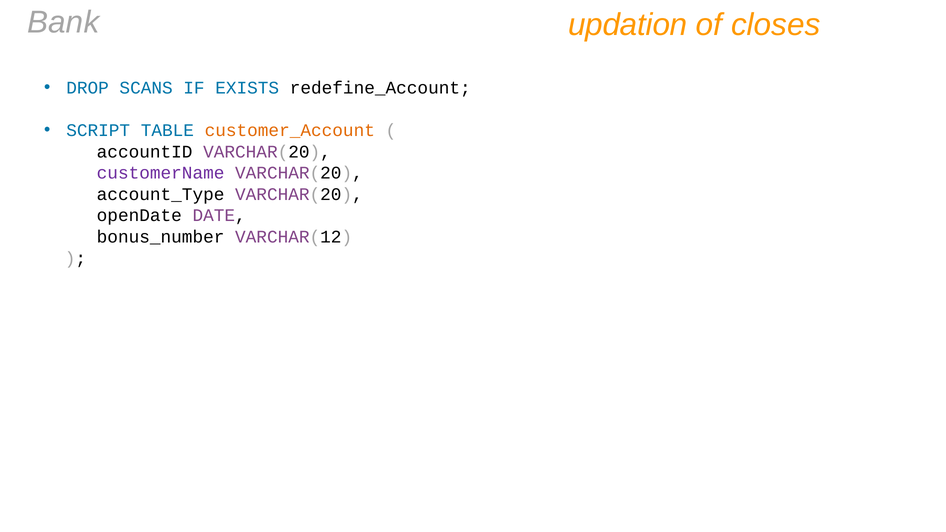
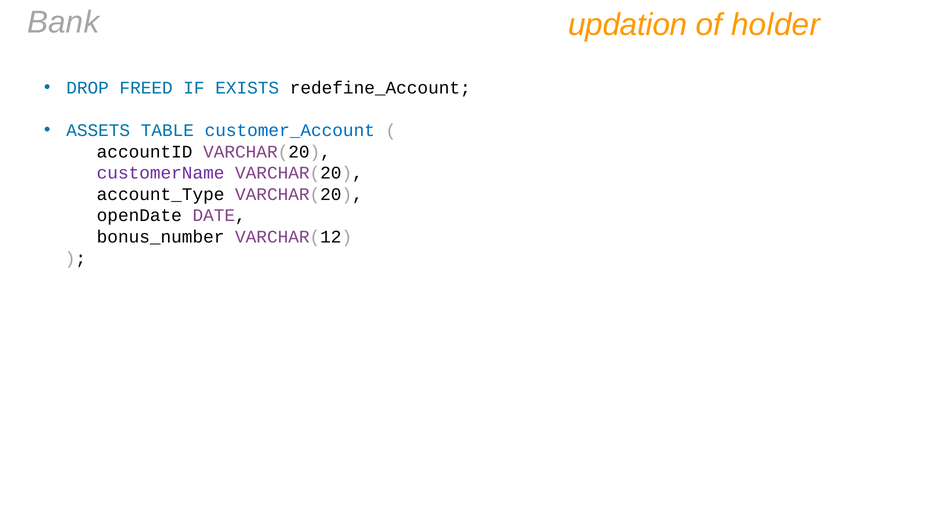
closes: closes -> holder (776, 25)
SCANS: SCANS -> FREED (146, 88)
SCRIPT: SCRIPT -> ASSETS (98, 131)
customer_Account colour: orange -> blue (290, 131)
